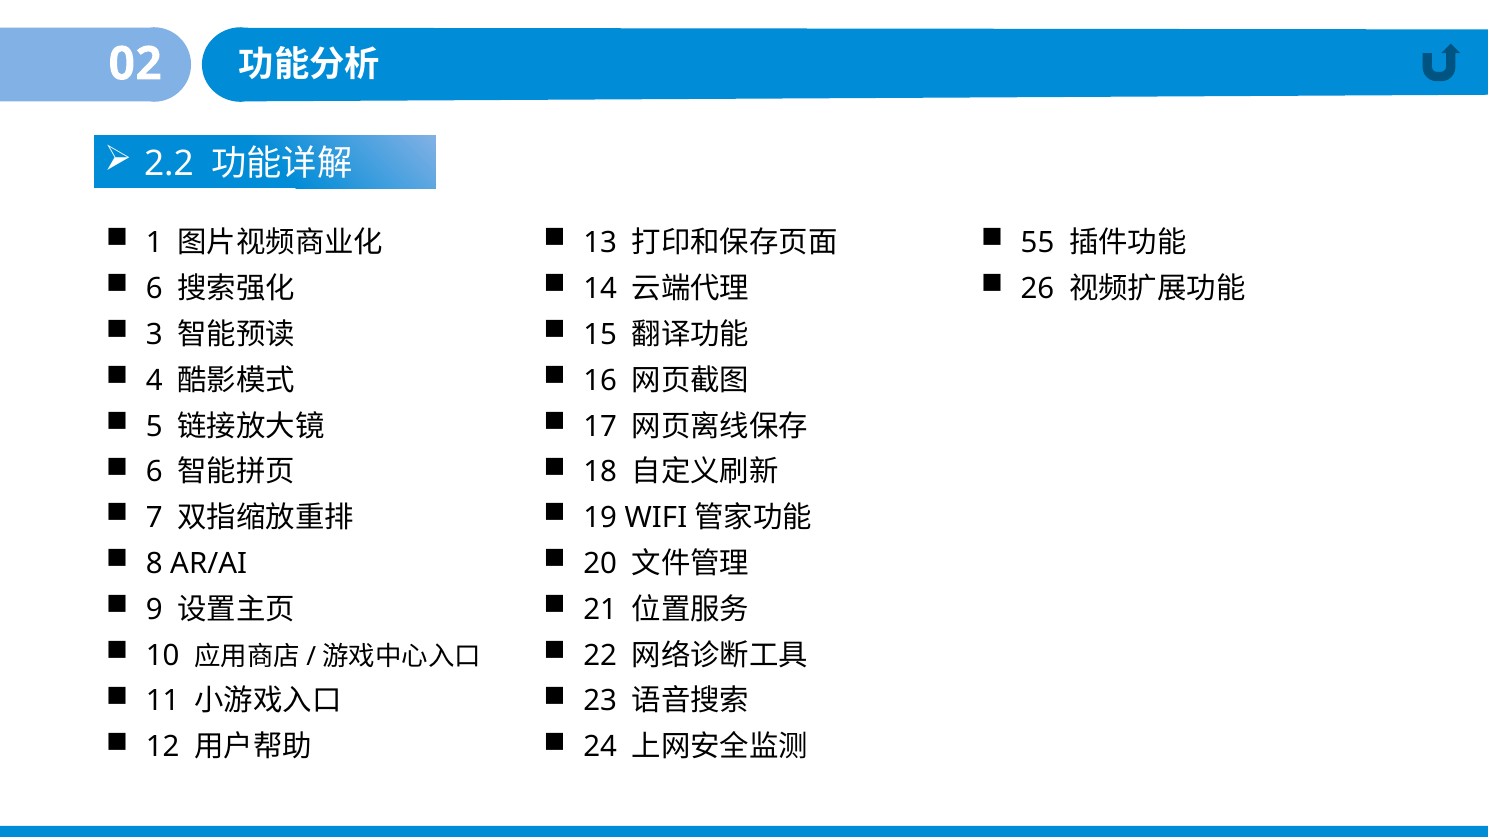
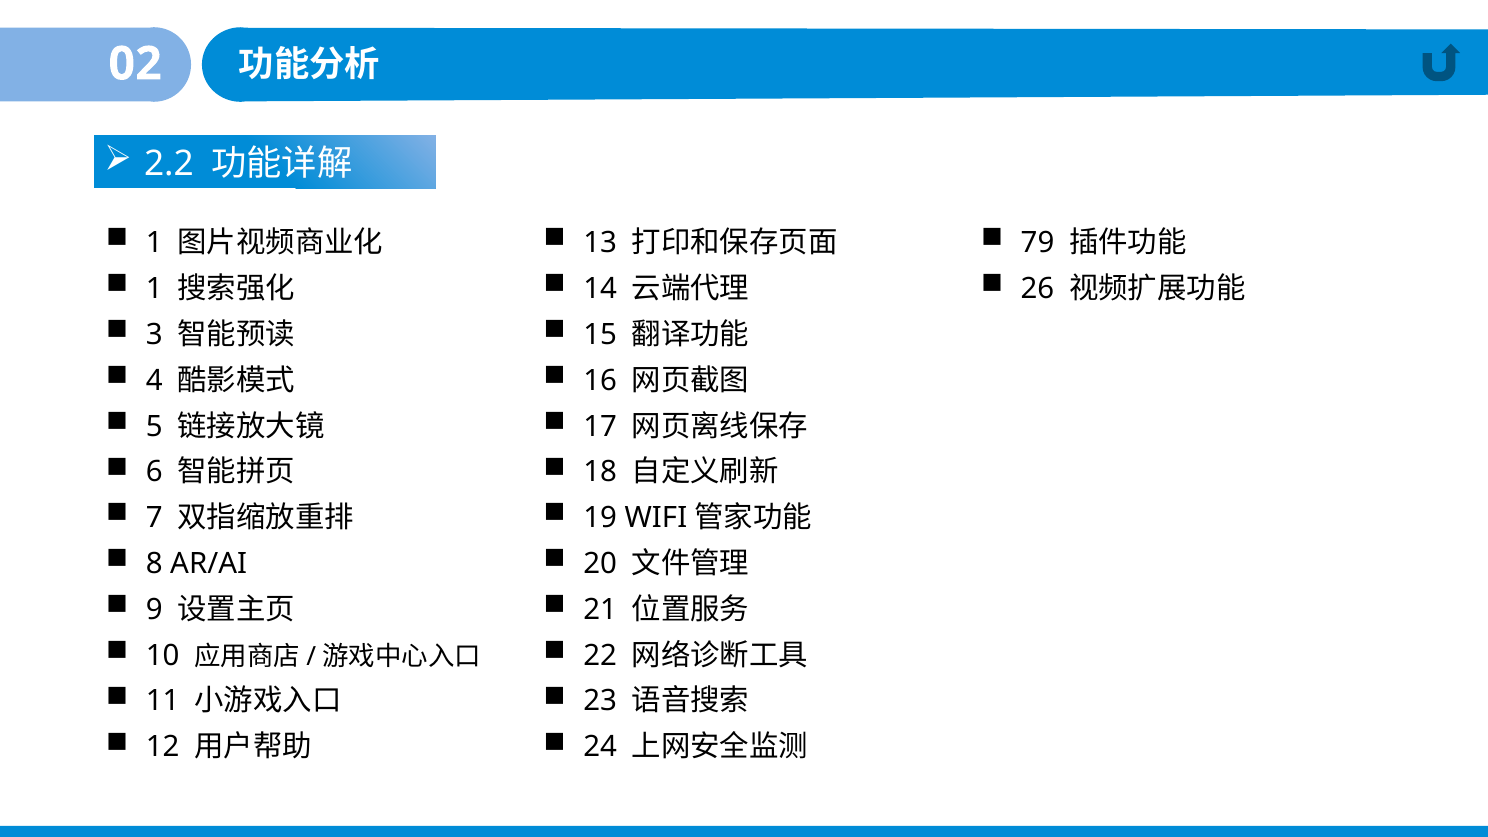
55: 55 -> 79 (1038, 243)
6: 6 -> 1 (154, 289)
